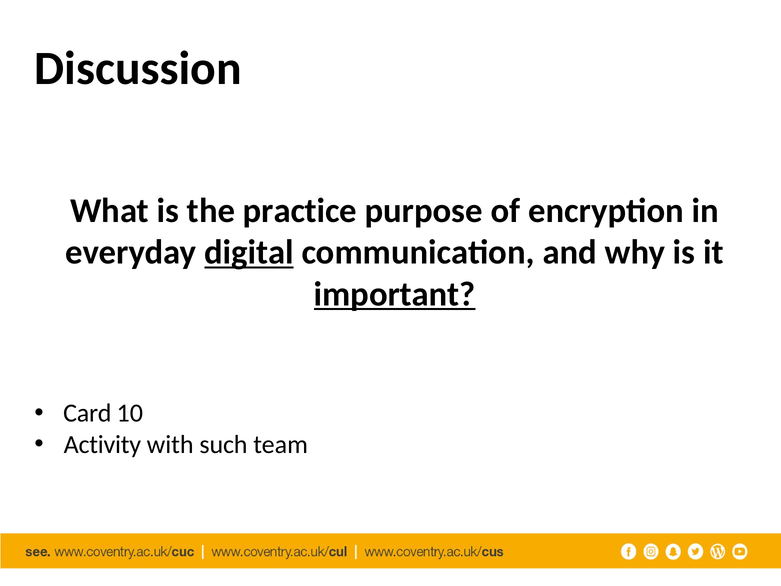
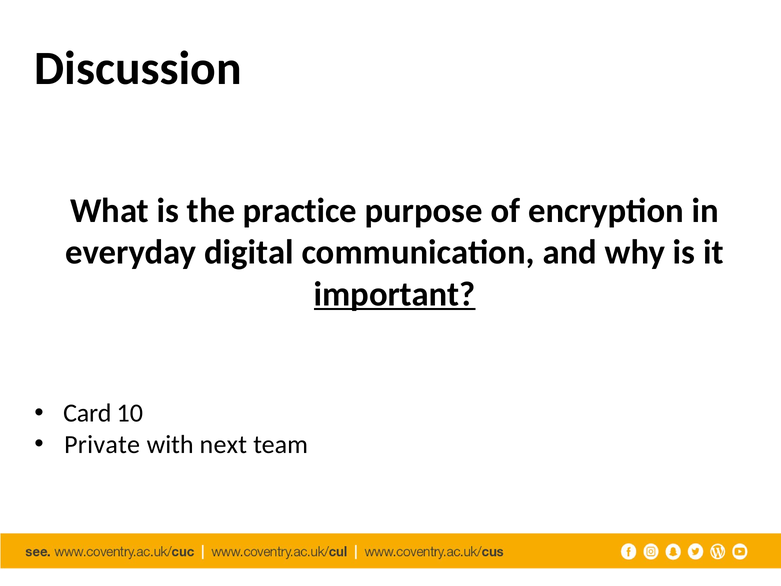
digital underline: present -> none (249, 252)
Activity: Activity -> Private (102, 444)
such: such -> next (223, 444)
